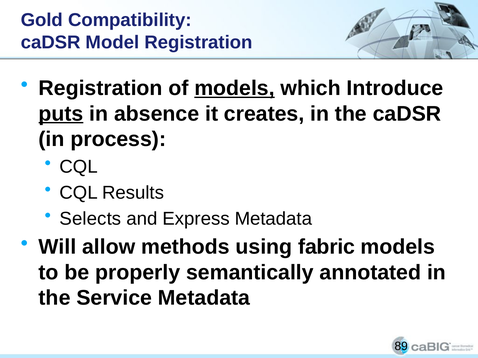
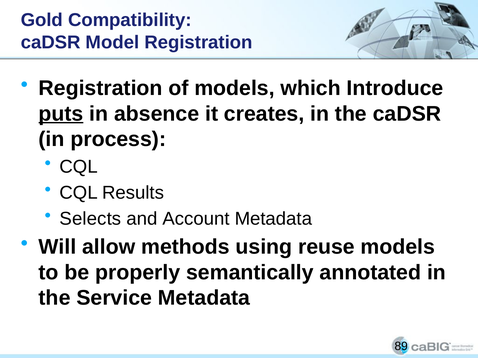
models underline: present -> none (235, 88)
Express: Express -> Account (196, 219)
fabric: fabric -> reuse (326, 247)
